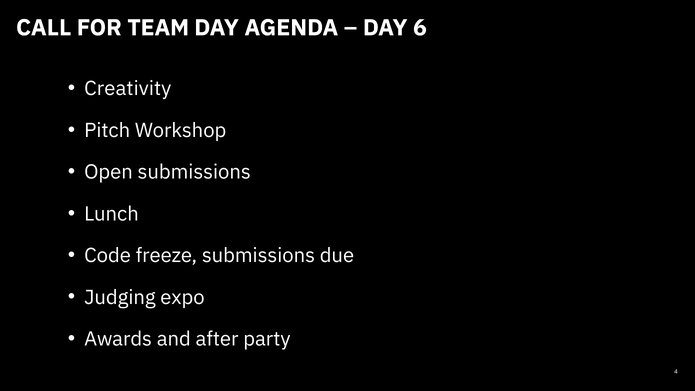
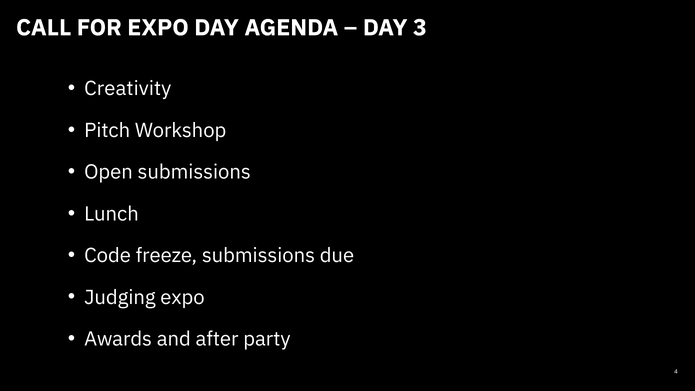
FOR TEAM: TEAM -> EXPO (158, 28)
6: 6 -> 3 (420, 28)
